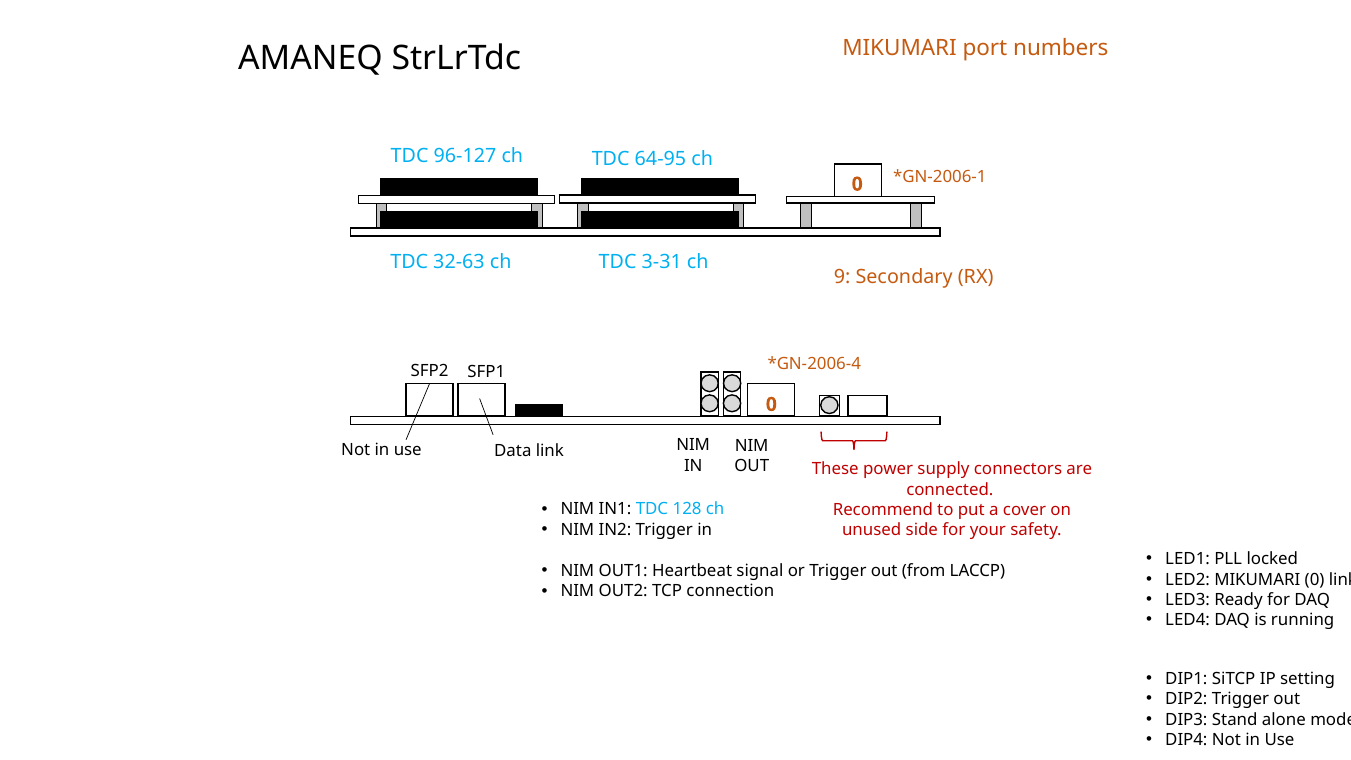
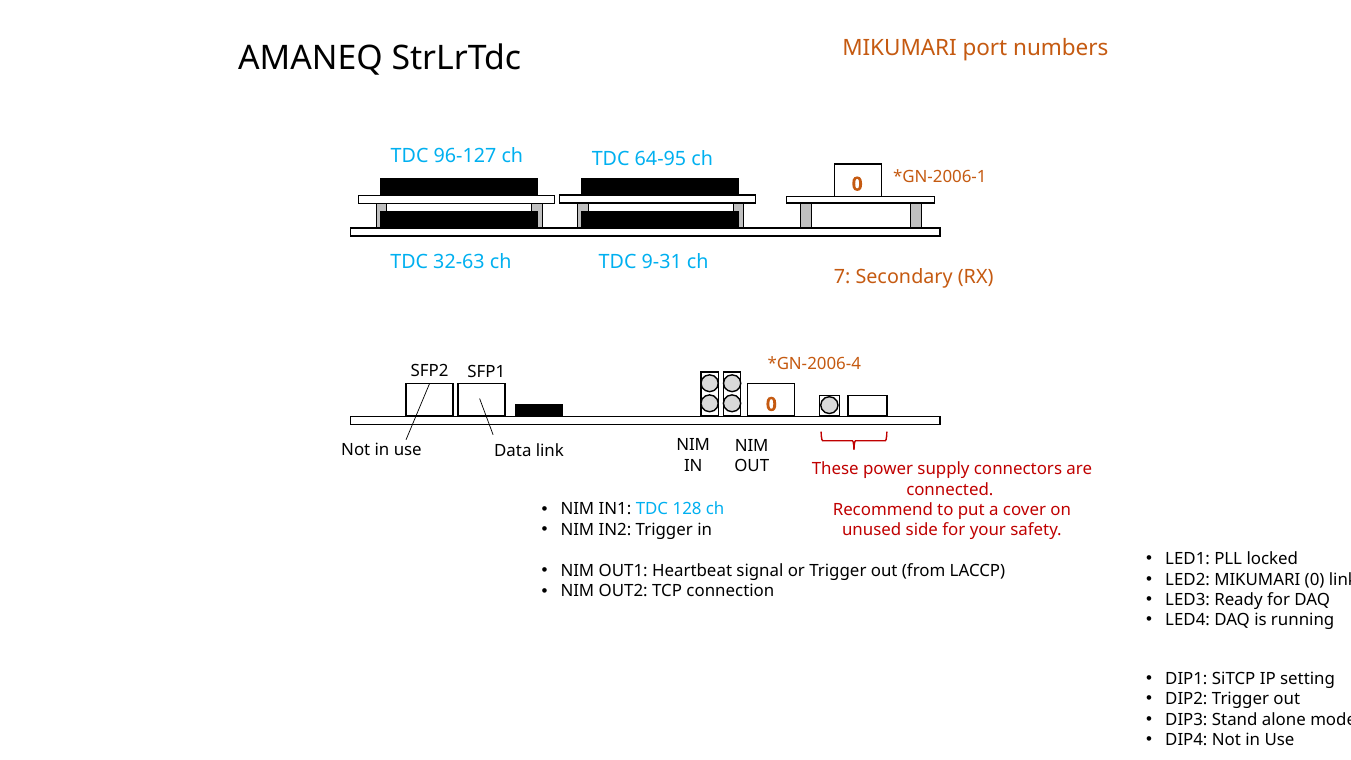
3-31: 3-31 -> 9-31 (662, 262)
9: 9 -> 7 (842, 277)
